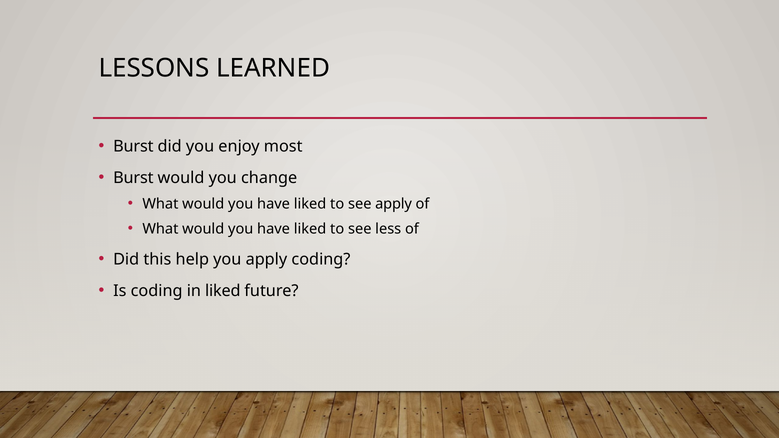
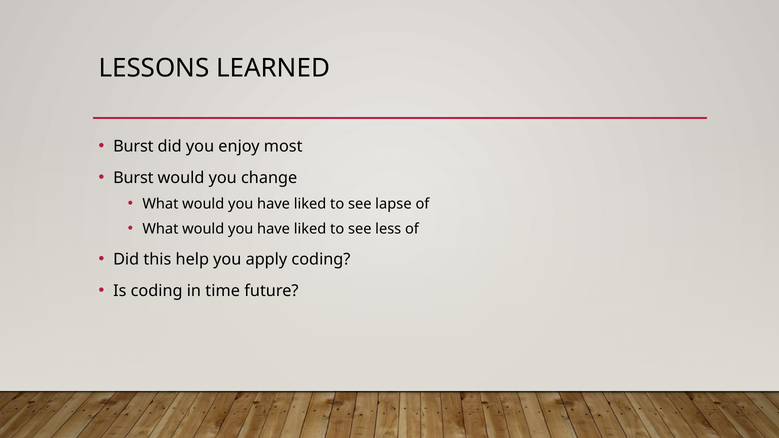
see apply: apply -> lapse (393, 204)
in liked: liked -> time (223, 291)
